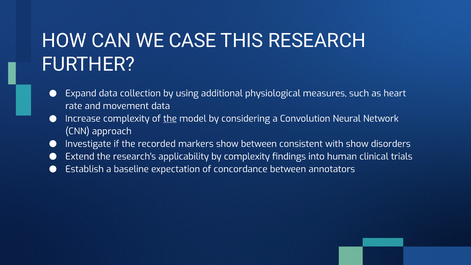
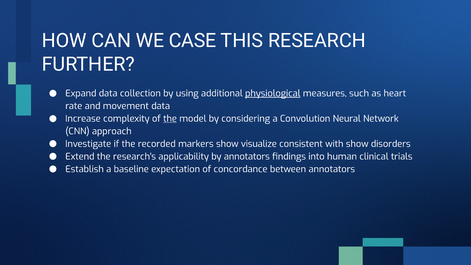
physiological underline: none -> present (273, 93)
show between: between -> visualize (259, 144)
by complexity: complexity -> annotators (247, 156)
